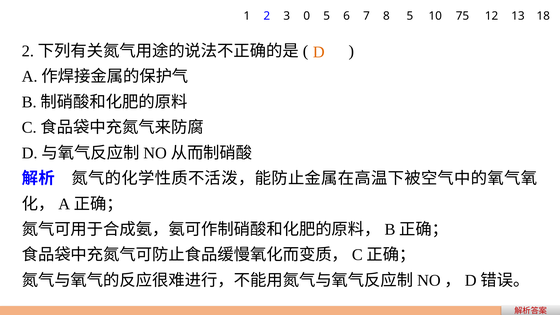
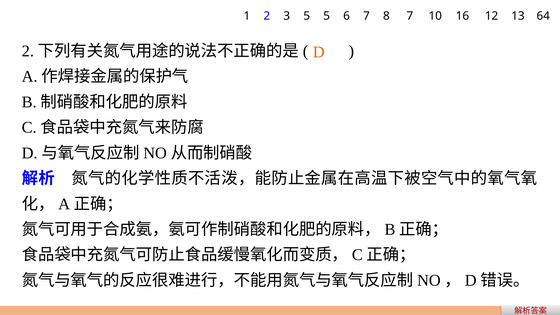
3 0: 0 -> 5 (307, 16)
8 5: 5 -> 7 (410, 16)
75: 75 -> 16 (462, 16)
18: 18 -> 64 (543, 16)
